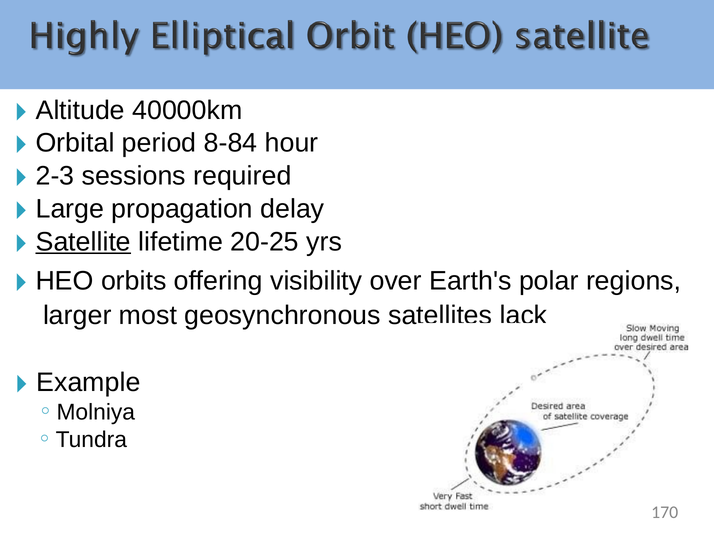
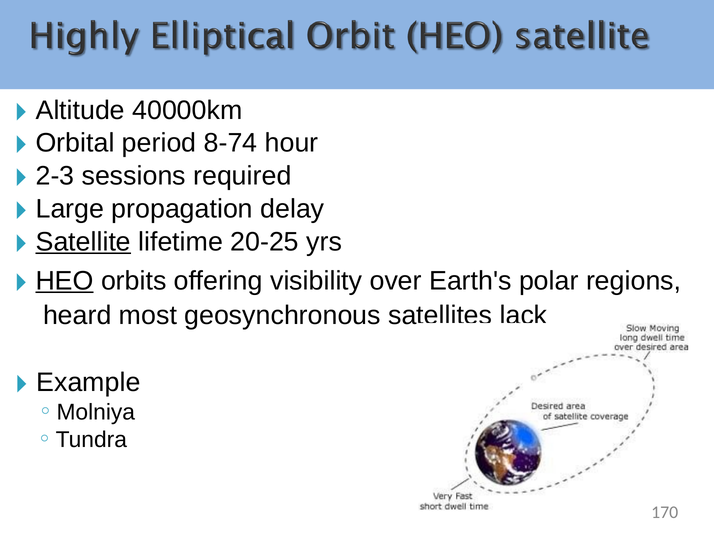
8-84: 8-84 -> 8-74 (231, 143)
HEO underline: none -> present (65, 281)
larger: larger -> heard (77, 316)
